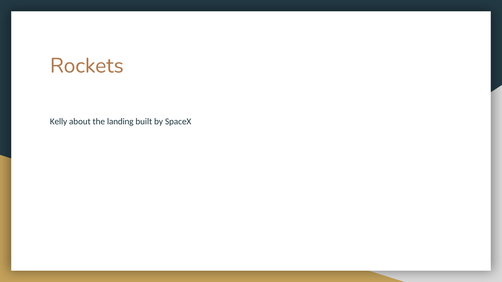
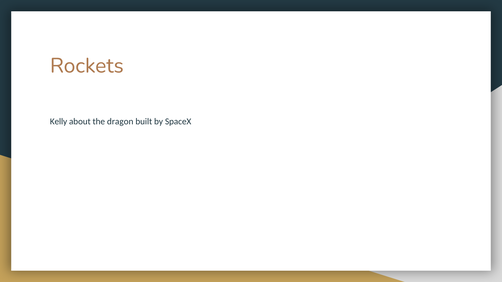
landing: landing -> dragon (120, 122)
